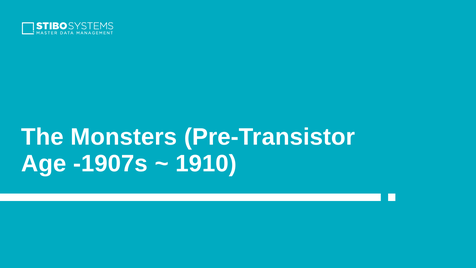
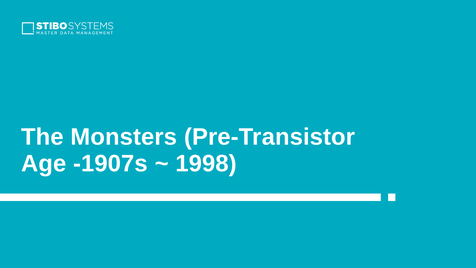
1910: 1910 -> 1998 (206, 163)
